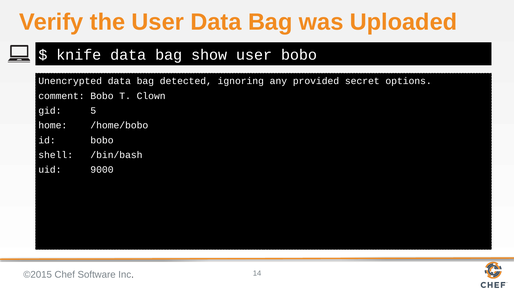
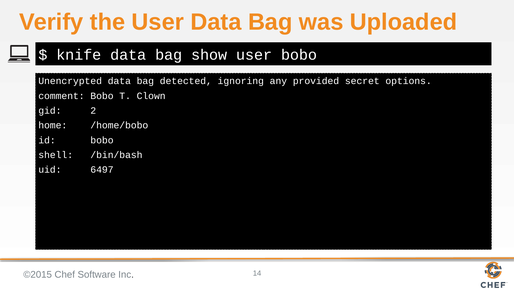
5: 5 -> 2 (93, 111)
9000: 9000 -> 6497 (102, 170)
